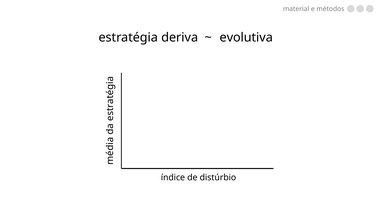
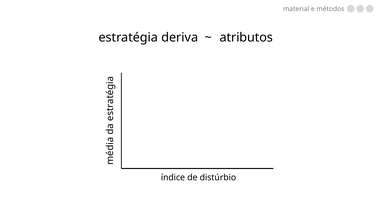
evolutiva: evolutiva -> atributos (246, 37)
